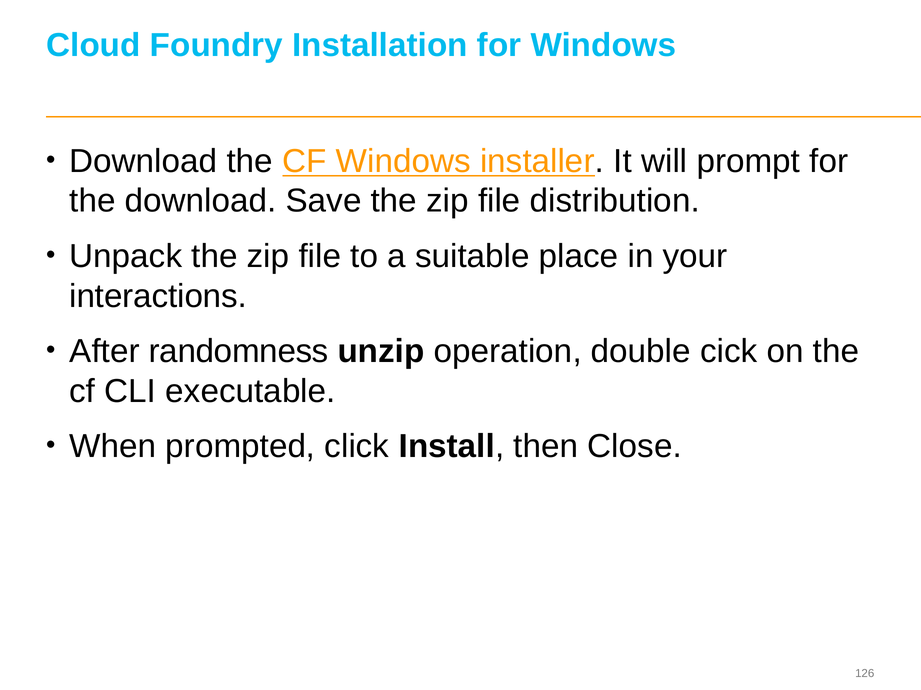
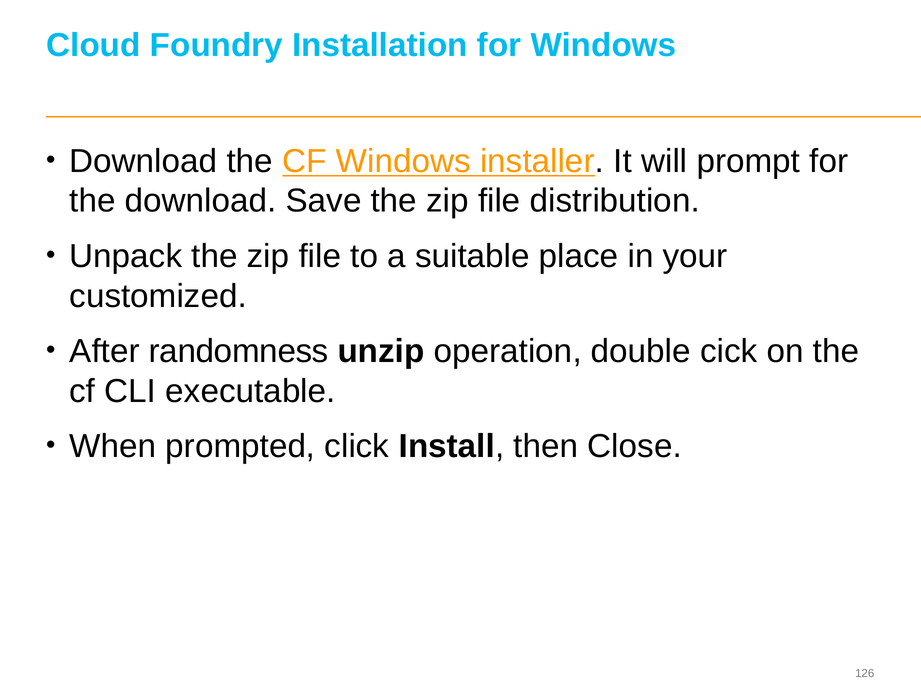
interactions: interactions -> customized (158, 296)
